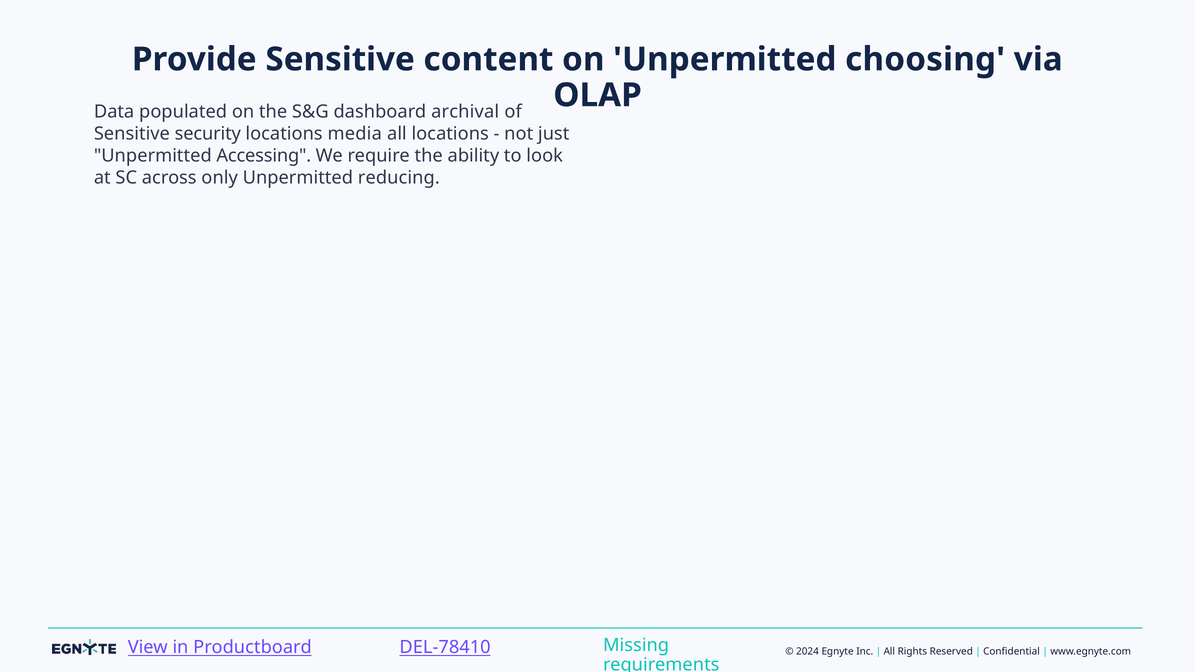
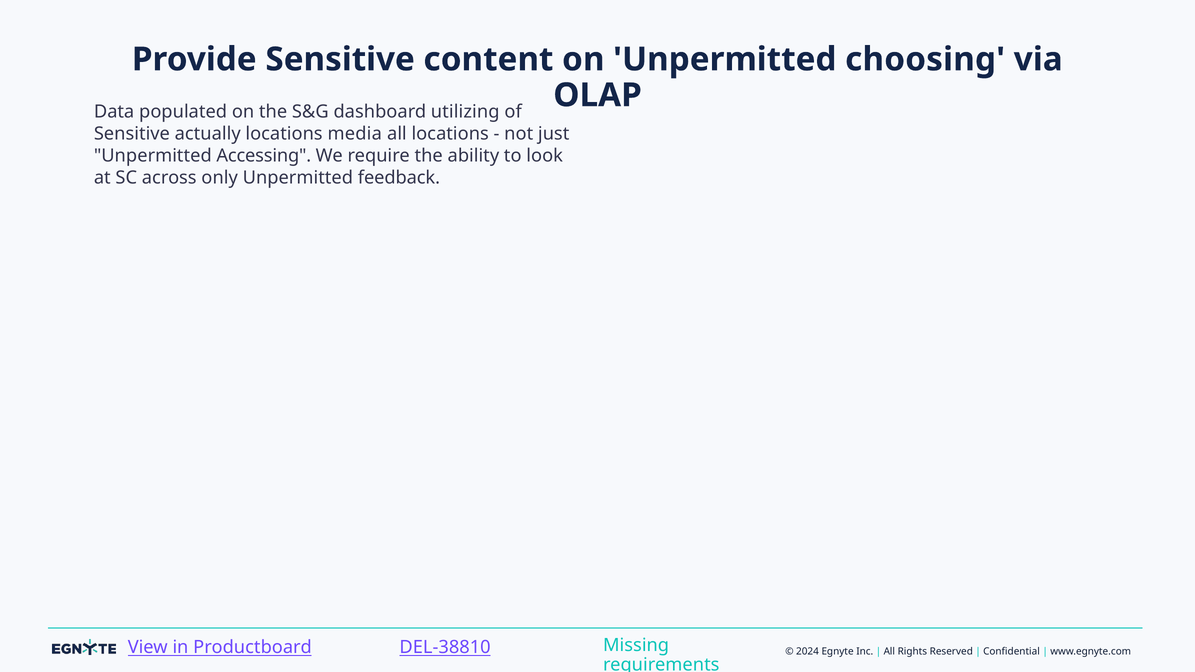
archival: archival -> utilizing (465, 112)
security: security -> actually (208, 134)
reducing: reducing -> feedback (399, 178)
DEL-78410: DEL-78410 -> DEL-38810 (445, 648)
